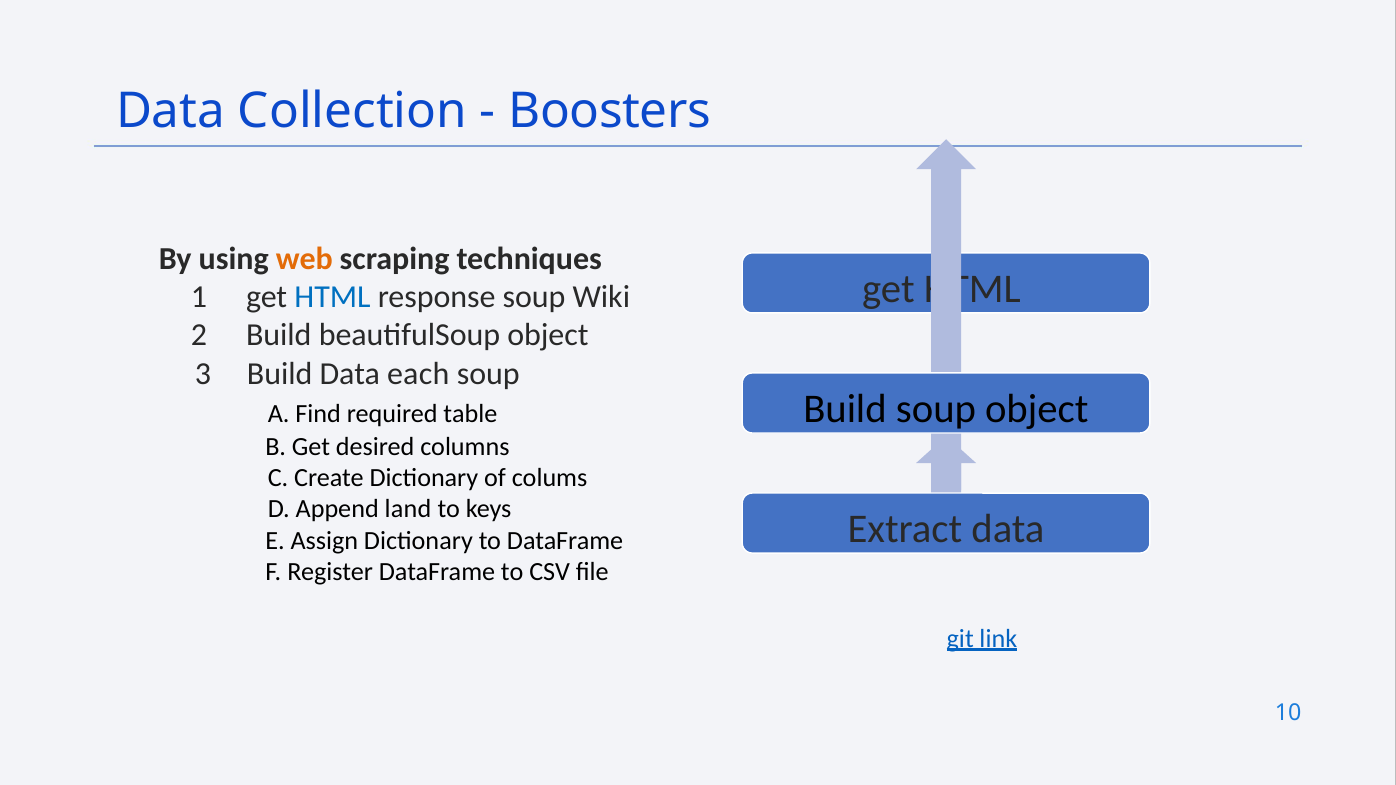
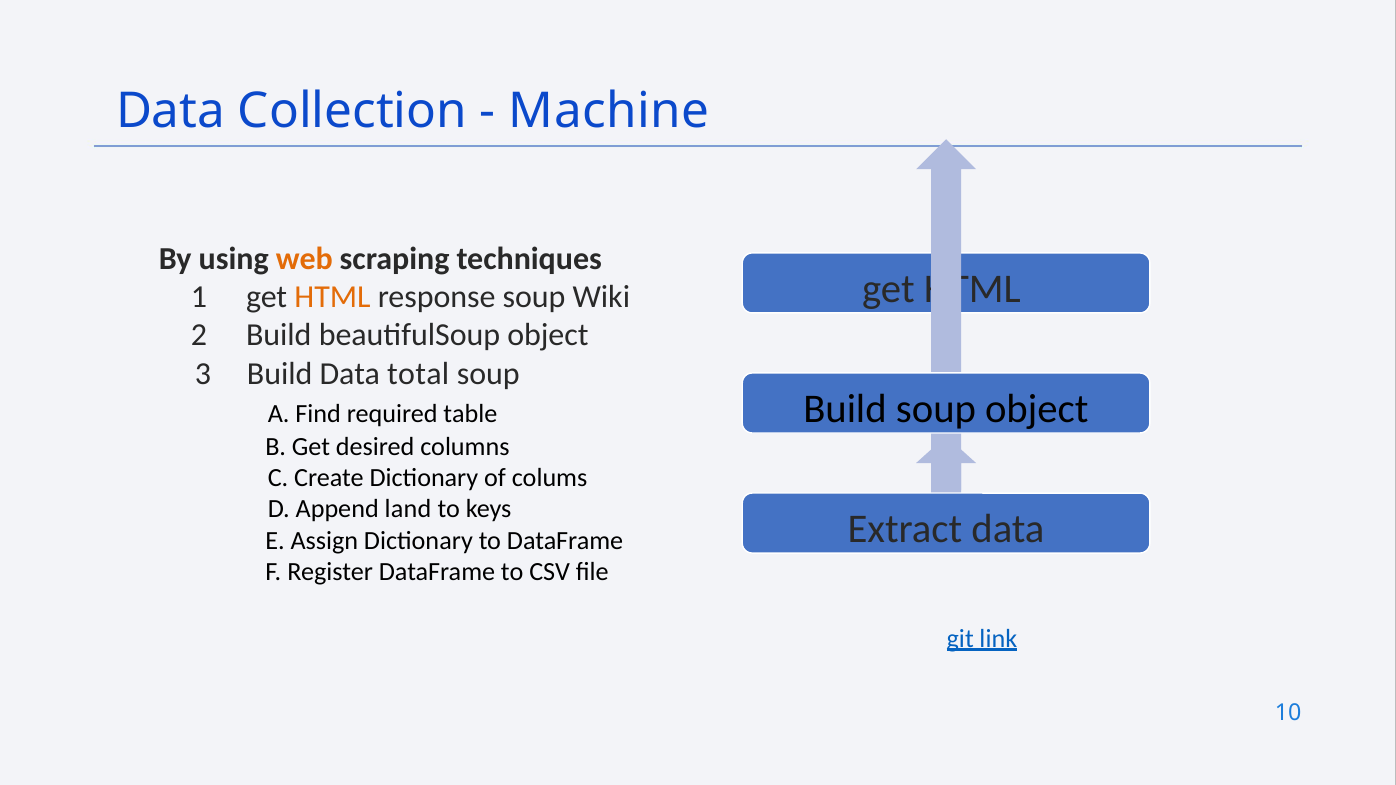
Boosters: Boosters -> Machine (609, 111)
HTML colour: blue -> orange (333, 297)
each: each -> total (418, 374)
